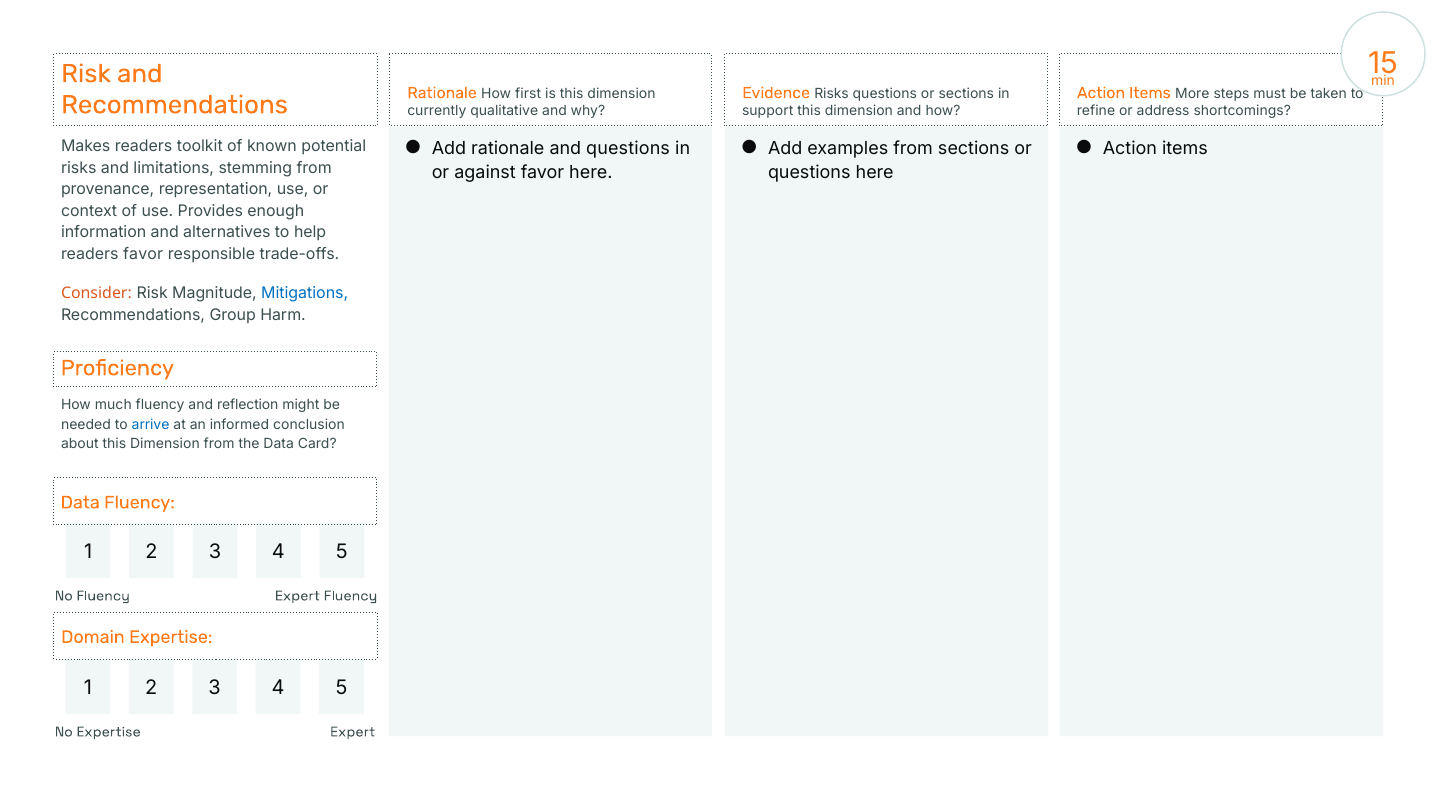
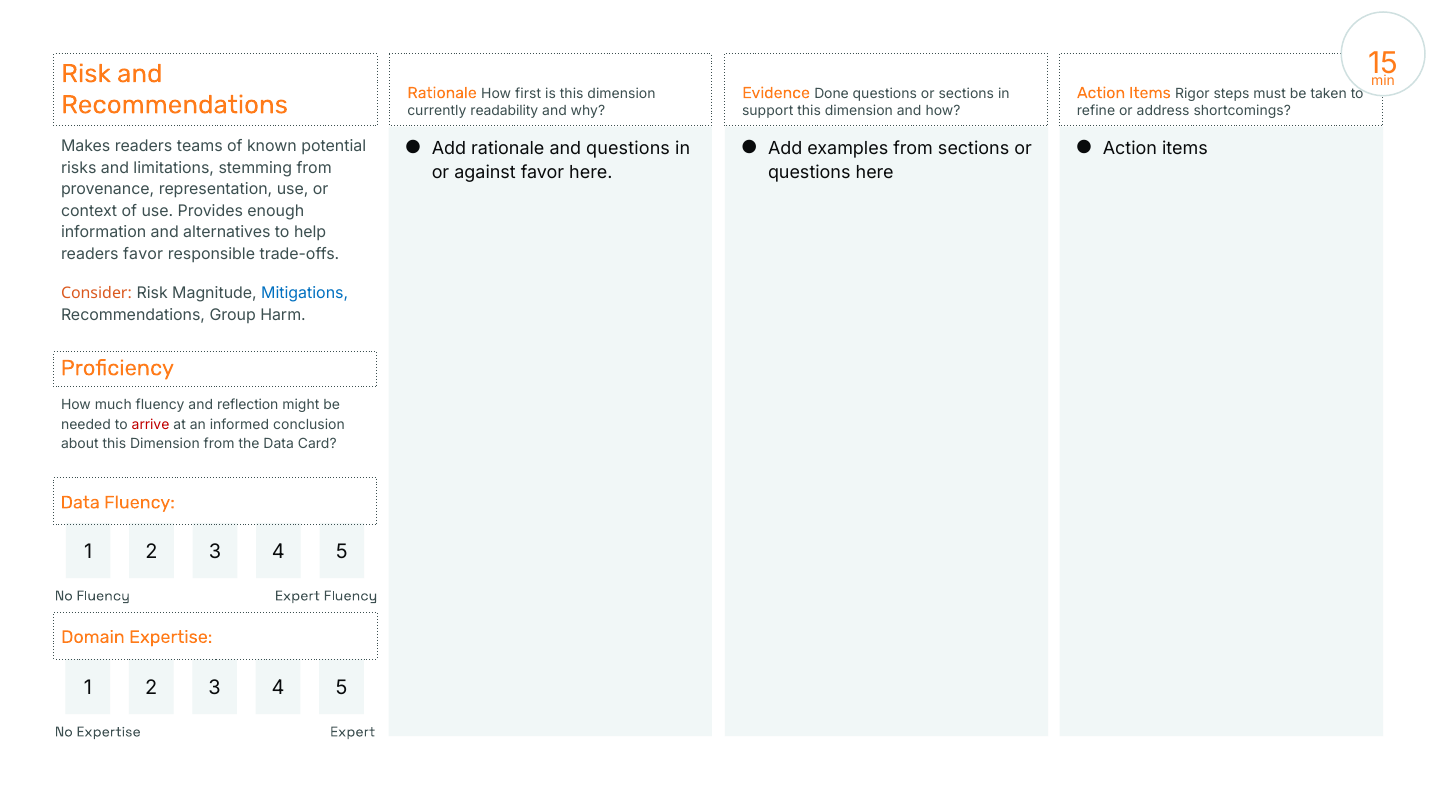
Evidence Risks: Risks -> Done (832, 94)
More: More -> Rigor (1192, 94)
qualitative: qualitative -> readability (504, 111)
toolkit: toolkit -> teams (200, 147)
arrive colour: blue -> red (151, 425)
